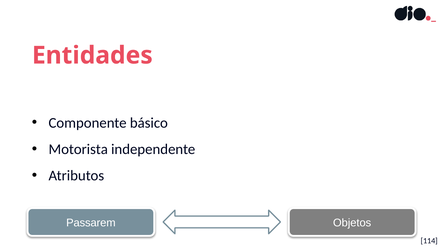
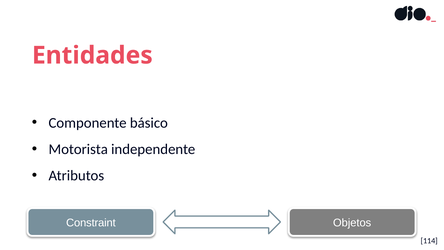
Passarem: Passarem -> Constraint (91, 223)
